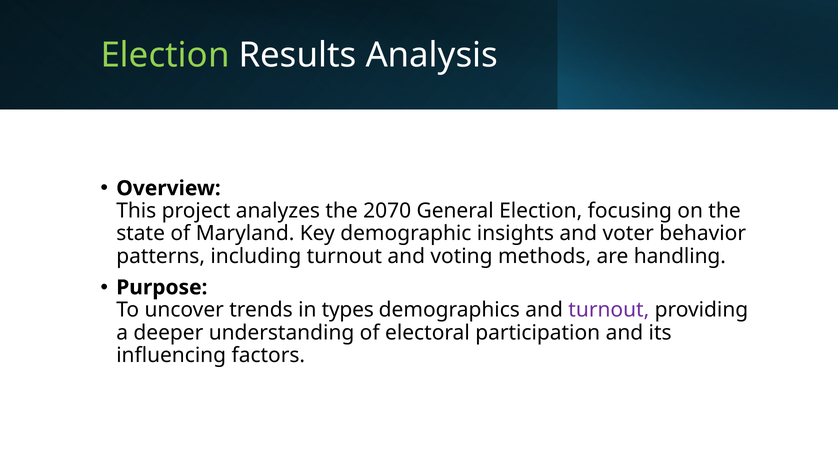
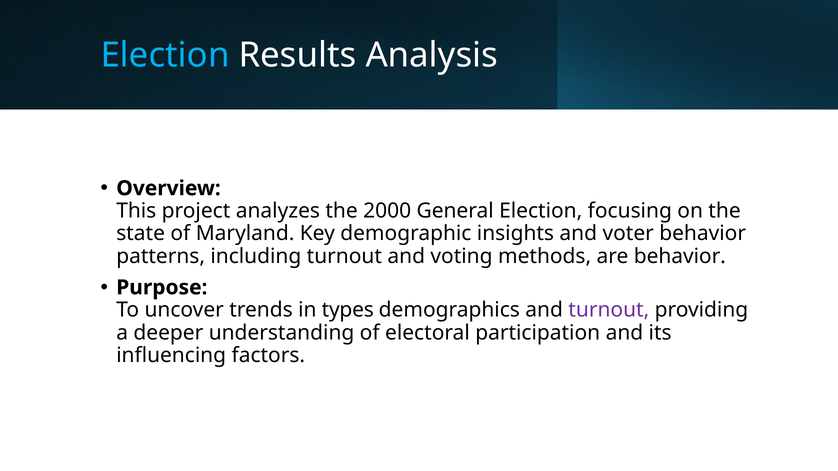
Election colour: light green -> light blue (165, 56)
2070: 2070 -> 2000 (387, 211)
are handling: handling -> behavior (680, 256)
